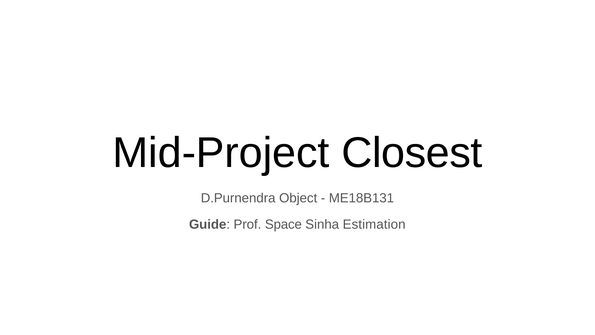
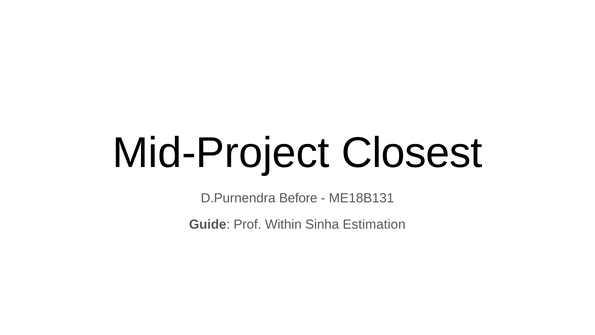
Object: Object -> Before (298, 198)
Space: Space -> Within (283, 224)
